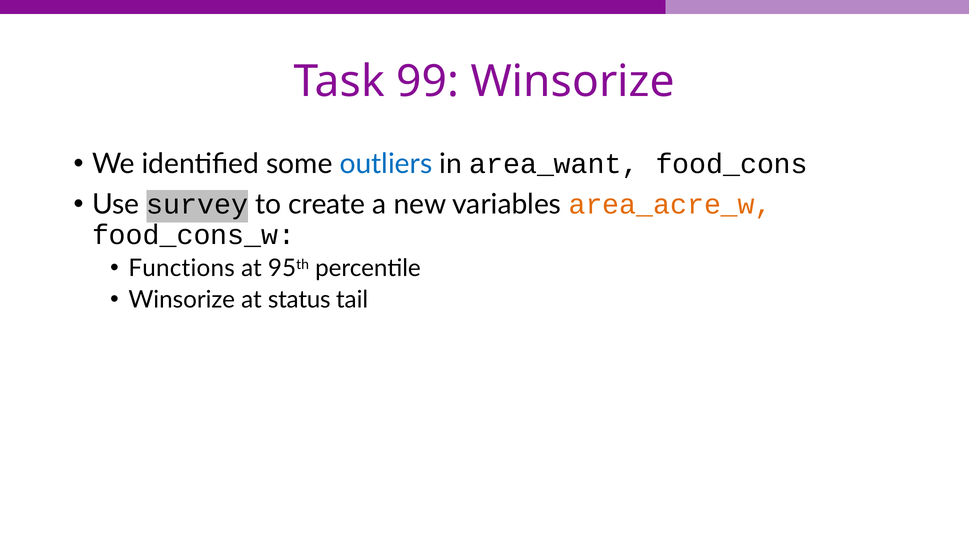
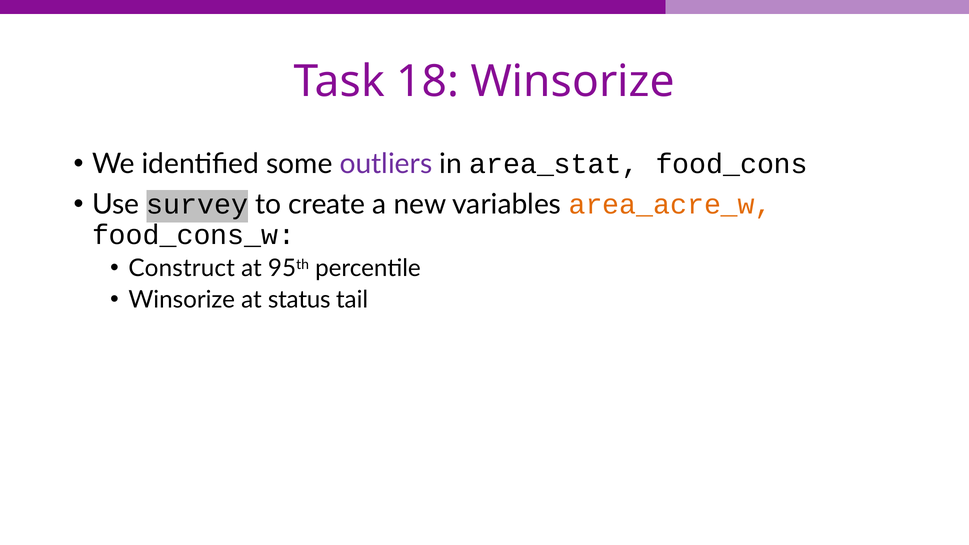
99: 99 -> 18 (428, 81)
outliers colour: blue -> purple (386, 164)
area_want: area_want -> area_stat (554, 164)
Functions: Functions -> Construct (182, 268)
